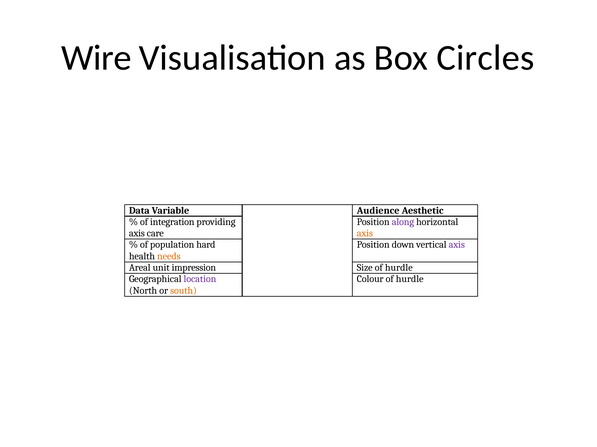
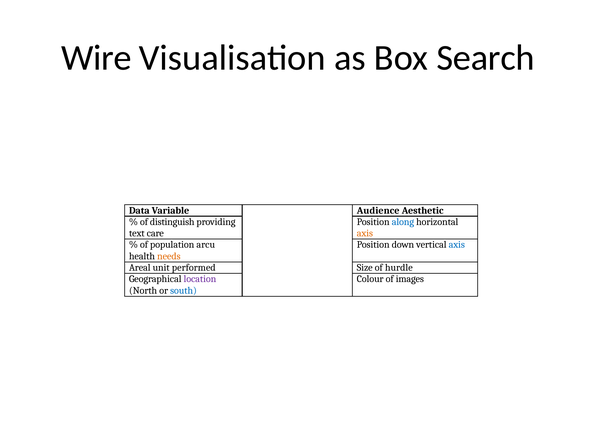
Circles: Circles -> Search (486, 58)
integration: integration -> distinguish (172, 222)
along colour: purple -> blue (403, 222)
axis: axis -> text (137, 234)
hard: hard -> arcu (206, 245)
axis colour: purple -> blue (457, 245)
impression: impression -> performed (194, 268)
Colour of hurdle: hurdle -> images (410, 280)
south colour: orange -> blue (183, 291)
